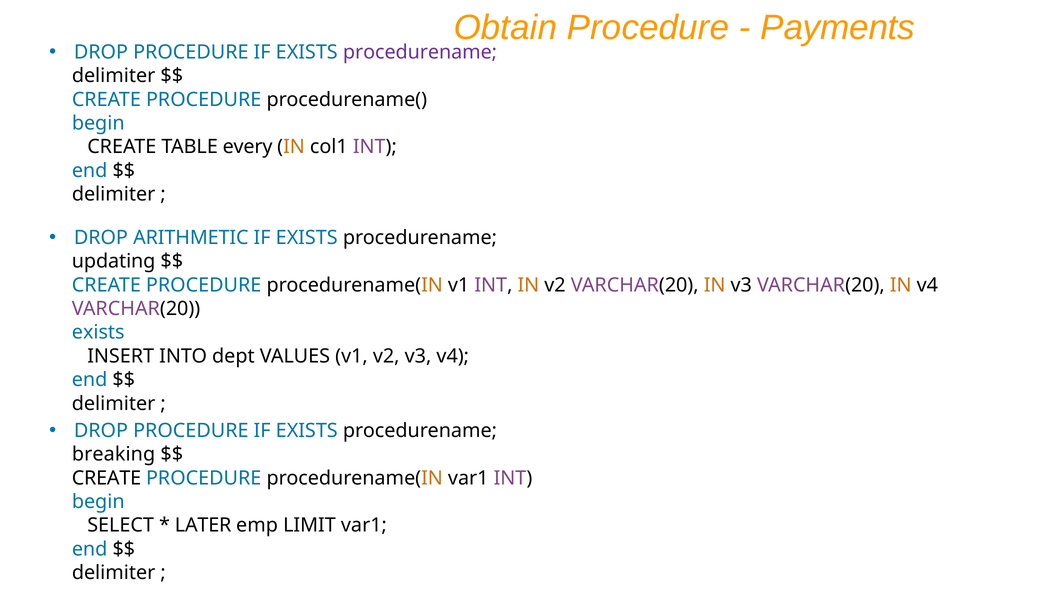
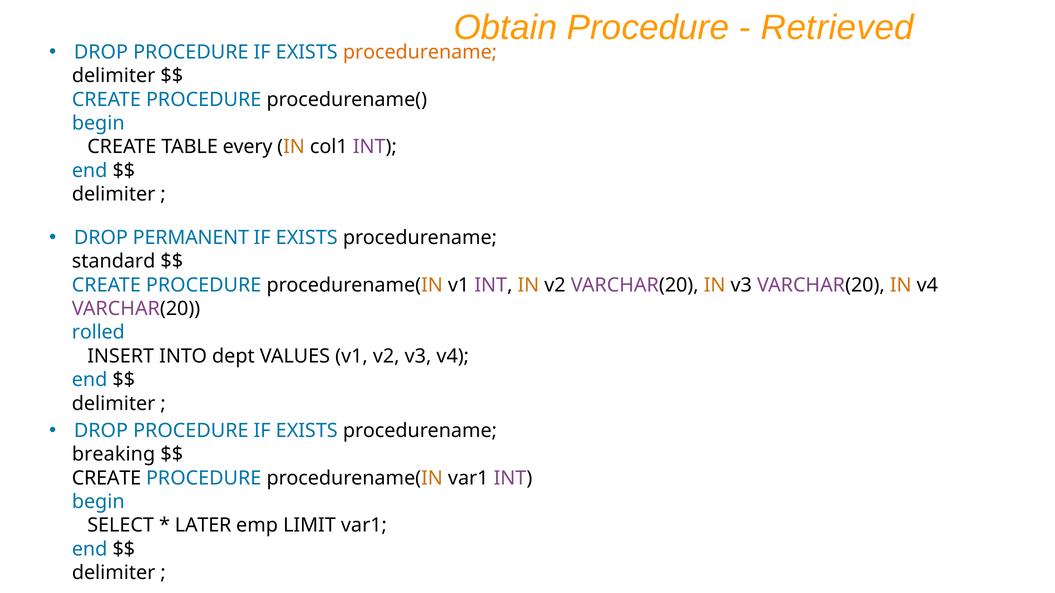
Payments: Payments -> Retrieved (837, 27)
procedurename colour: purple -> orange (420, 52)
ARITHMETIC: ARITHMETIC -> PERMANENT (191, 238)
updating: updating -> standard (114, 261)
exists: exists -> rolled (98, 333)
